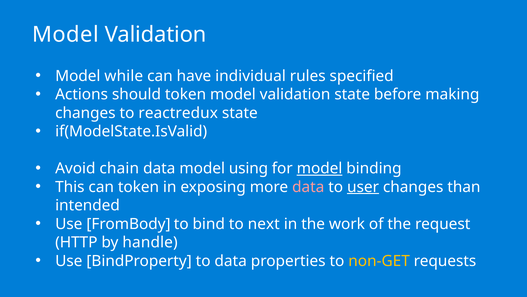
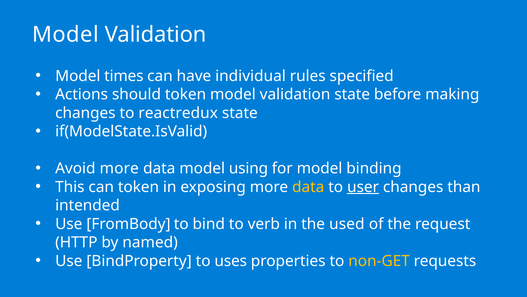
while: while -> times (124, 76)
Avoid chain: chain -> more (119, 168)
model underline: present -> none (320, 168)
data colour: pink -> yellow (308, 187)
next: next -> verb (264, 224)
work: work -> used (347, 224)
handle: handle -> named (150, 242)
to data: data -> uses (231, 260)
